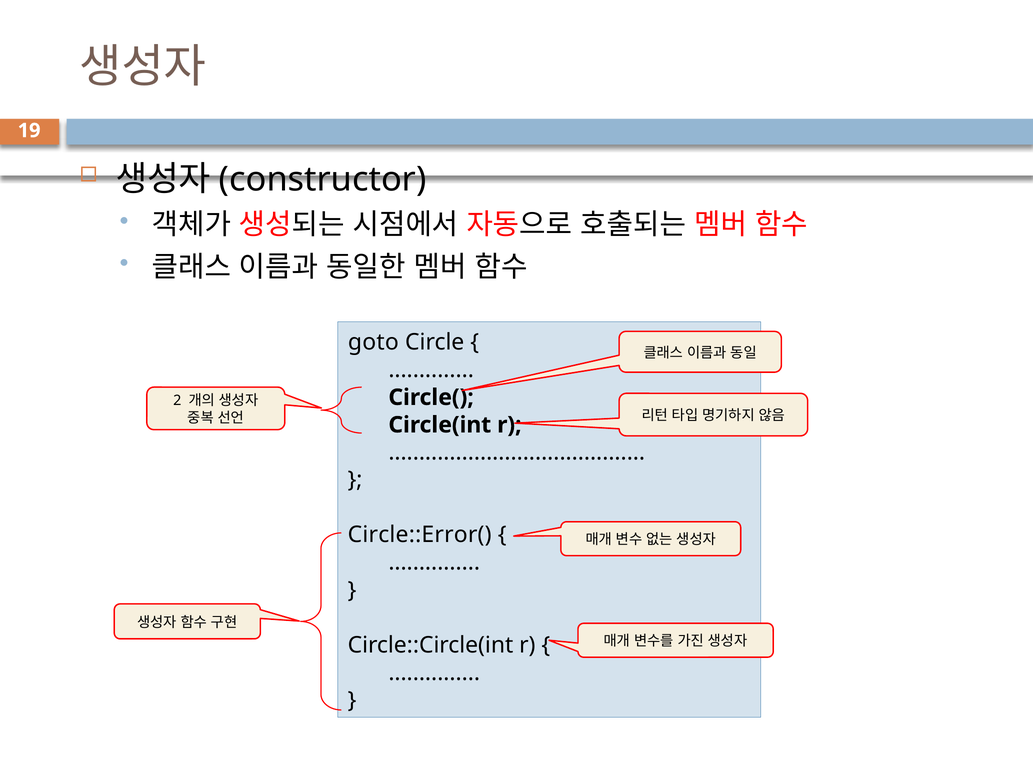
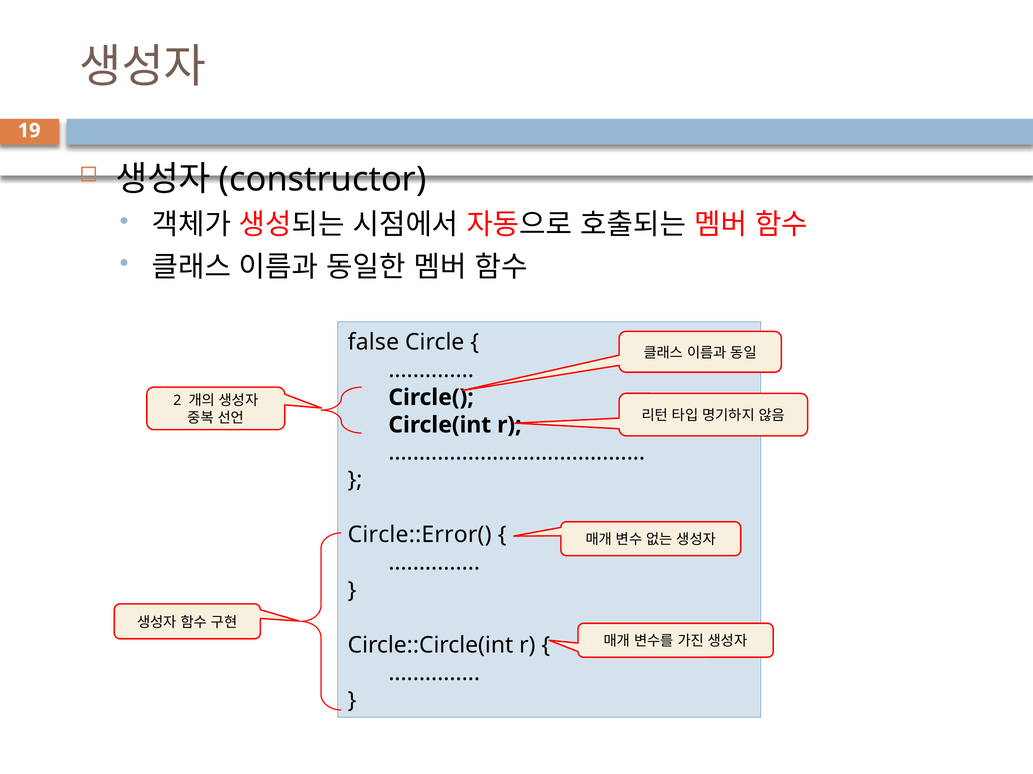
goto: goto -> false (373, 343)
